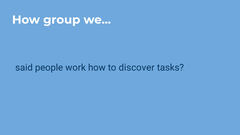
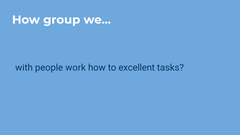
said: said -> with (24, 68)
discover: discover -> excellent (137, 68)
